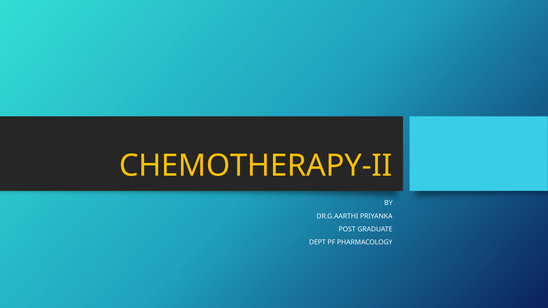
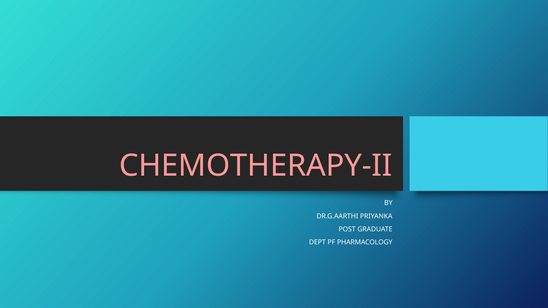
CHEMOTHERAPY-II colour: yellow -> pink (256, 166)
